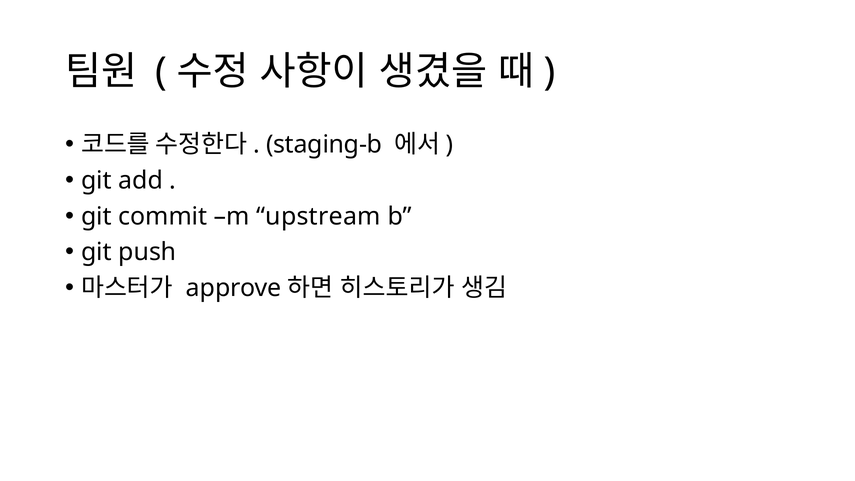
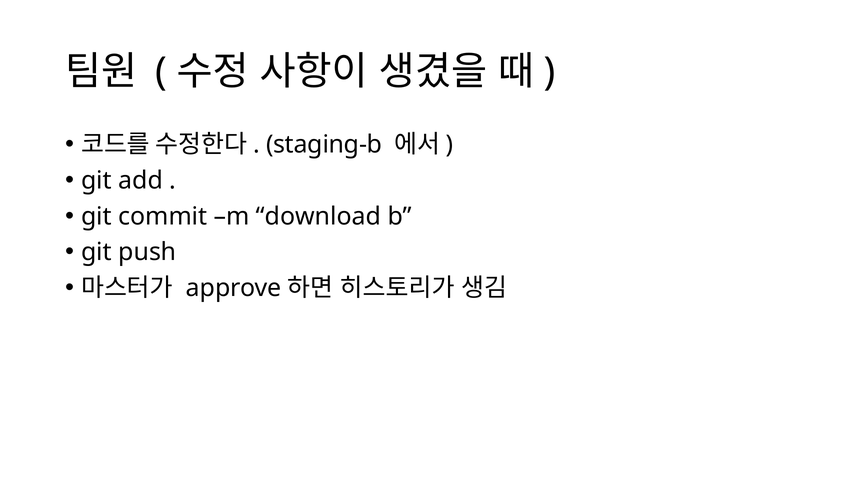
upstream: upstream -> download (319, 216)
